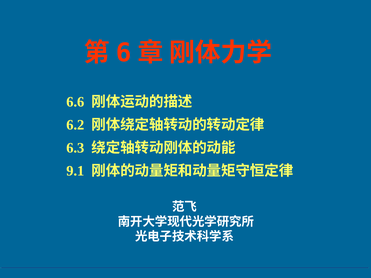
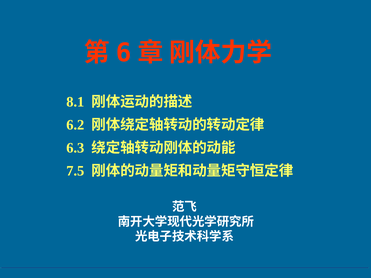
6.6: 6.6 -> 8.1 (75, 102)
9.1: 9.1 -> 7.5 (75, 171)
